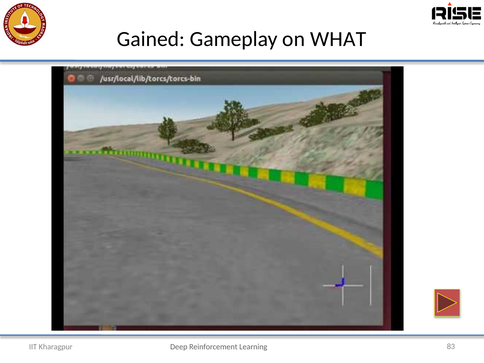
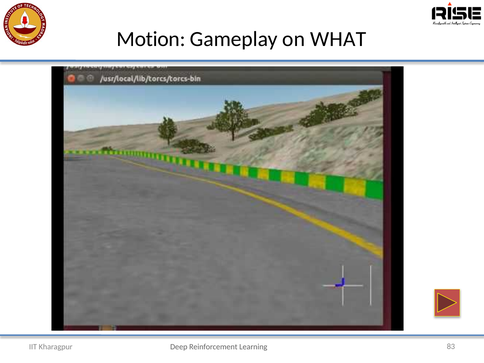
Gained: Gained -> Motion (151, 39)
